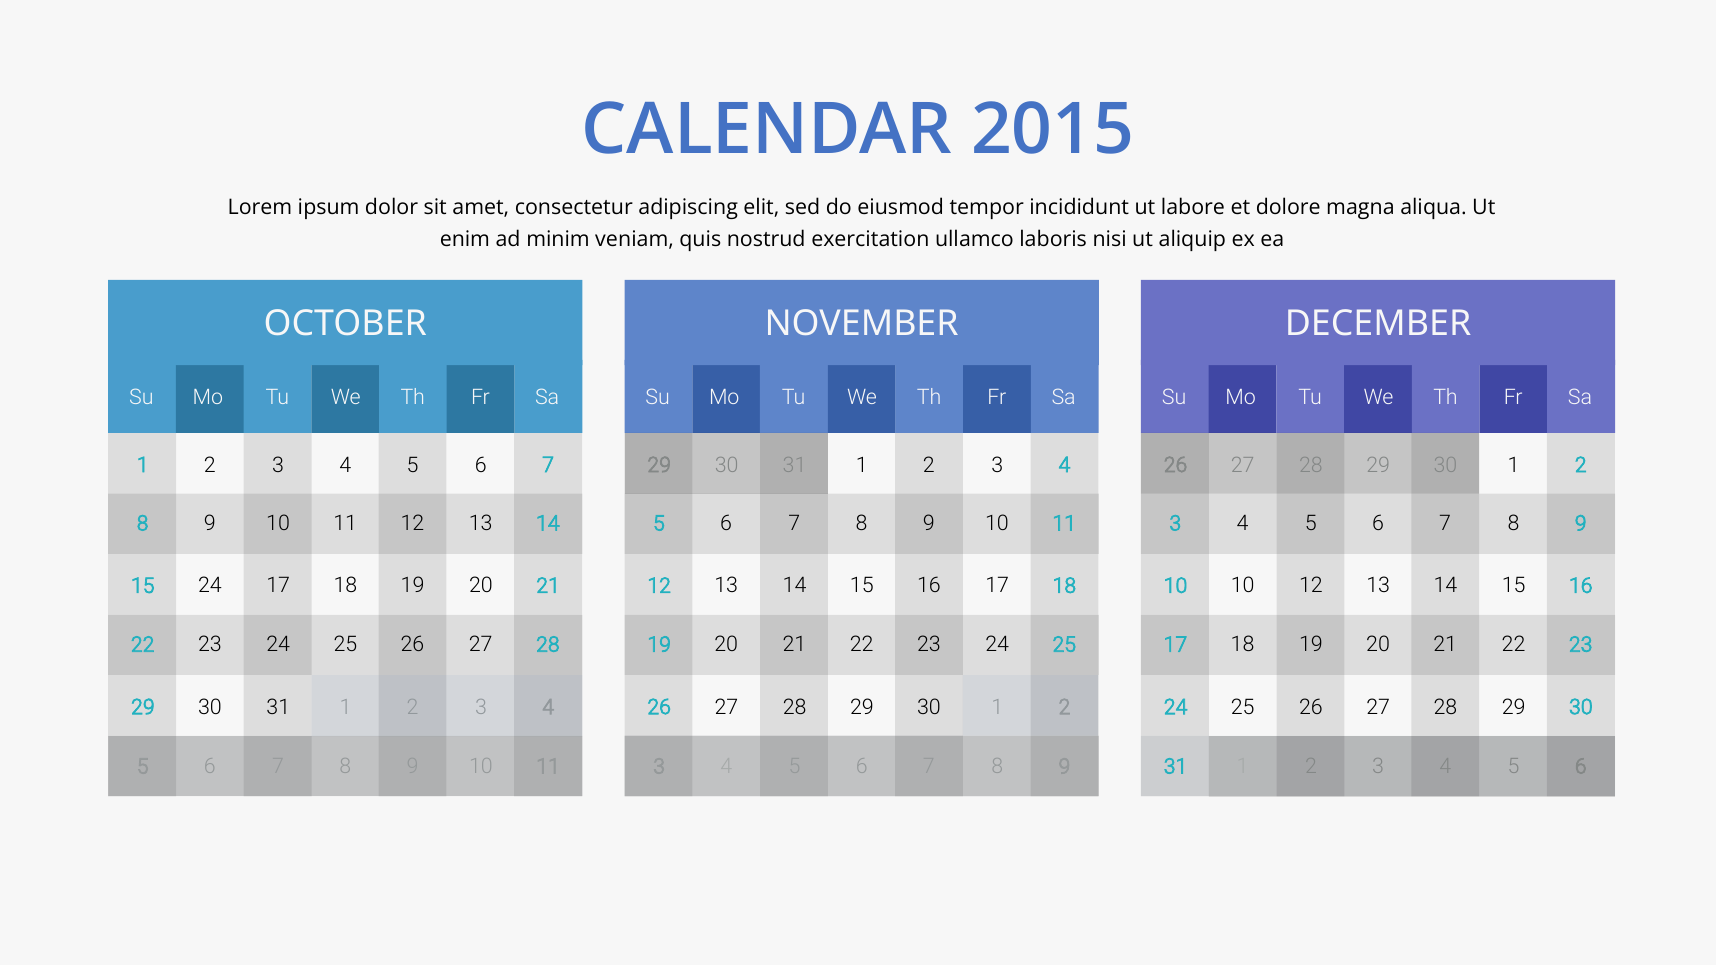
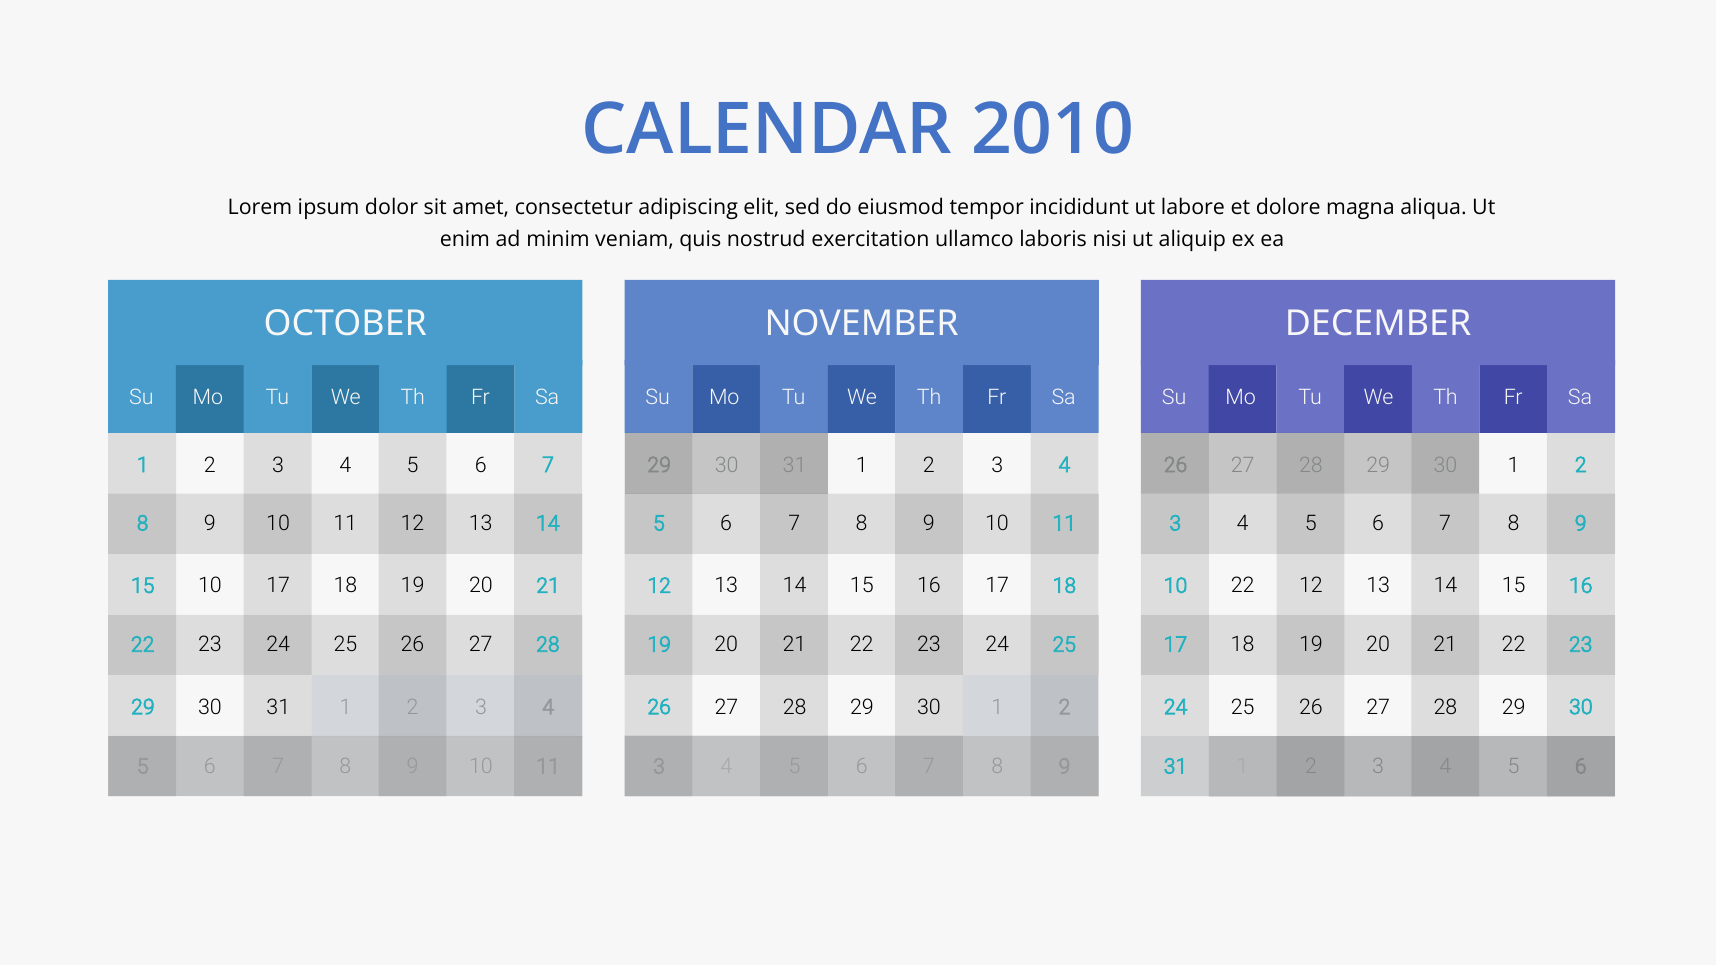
2015: 2015 -> 2010 (1053, 130)
15 24: 24 -> 10 (210, 586)
10 10: 10 -> 22 (1243, 586)
